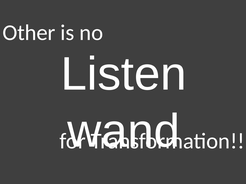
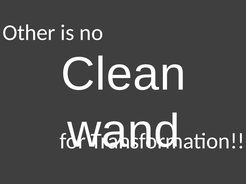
Listen: Listen -> Clean (123, 74)
